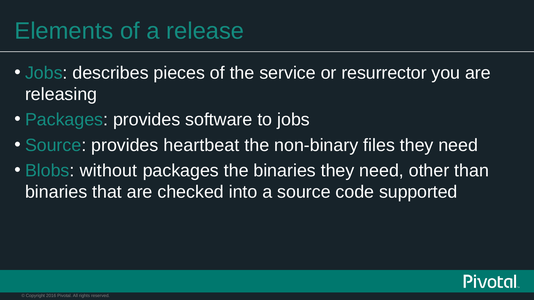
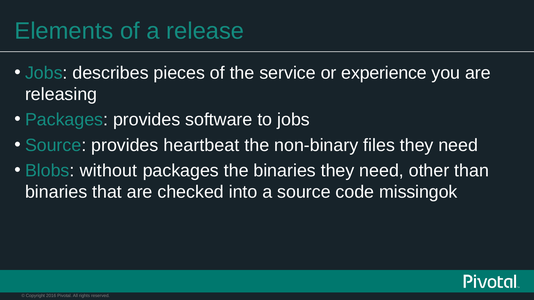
resurrector: resurrector -> experience (384, 73)
supported: supported -> missingok (418, 192)
